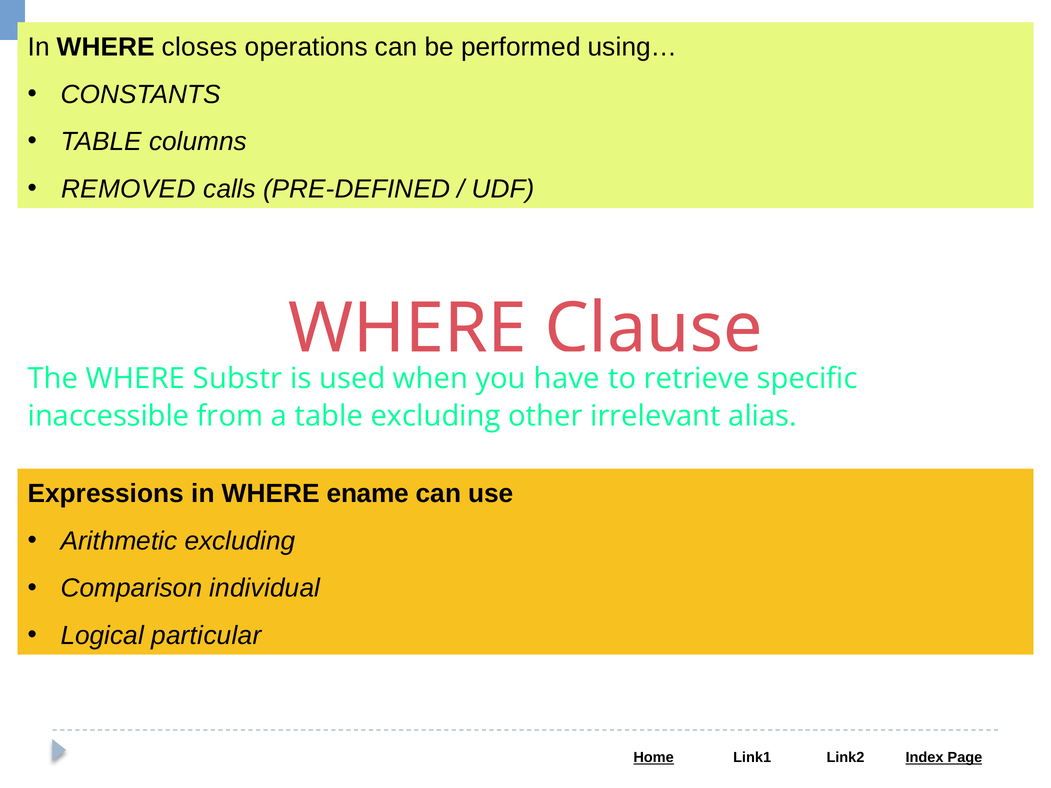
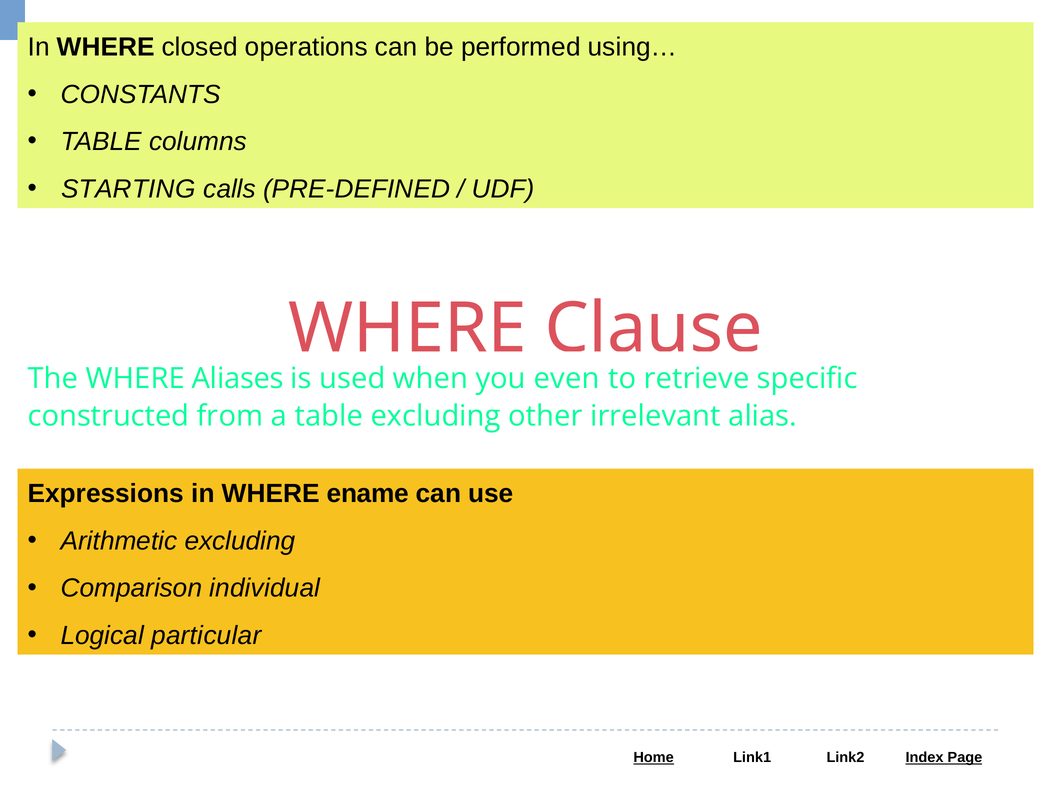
closes: closes -> closed (200, 47)
REMOVED: REMOVED -> STARTING (128, 189)
Substr: Substr -> Aliases (238, 379)
have: have -> even (567, 379)
inaccessible: inaccessible -> constructed (109, 416)
